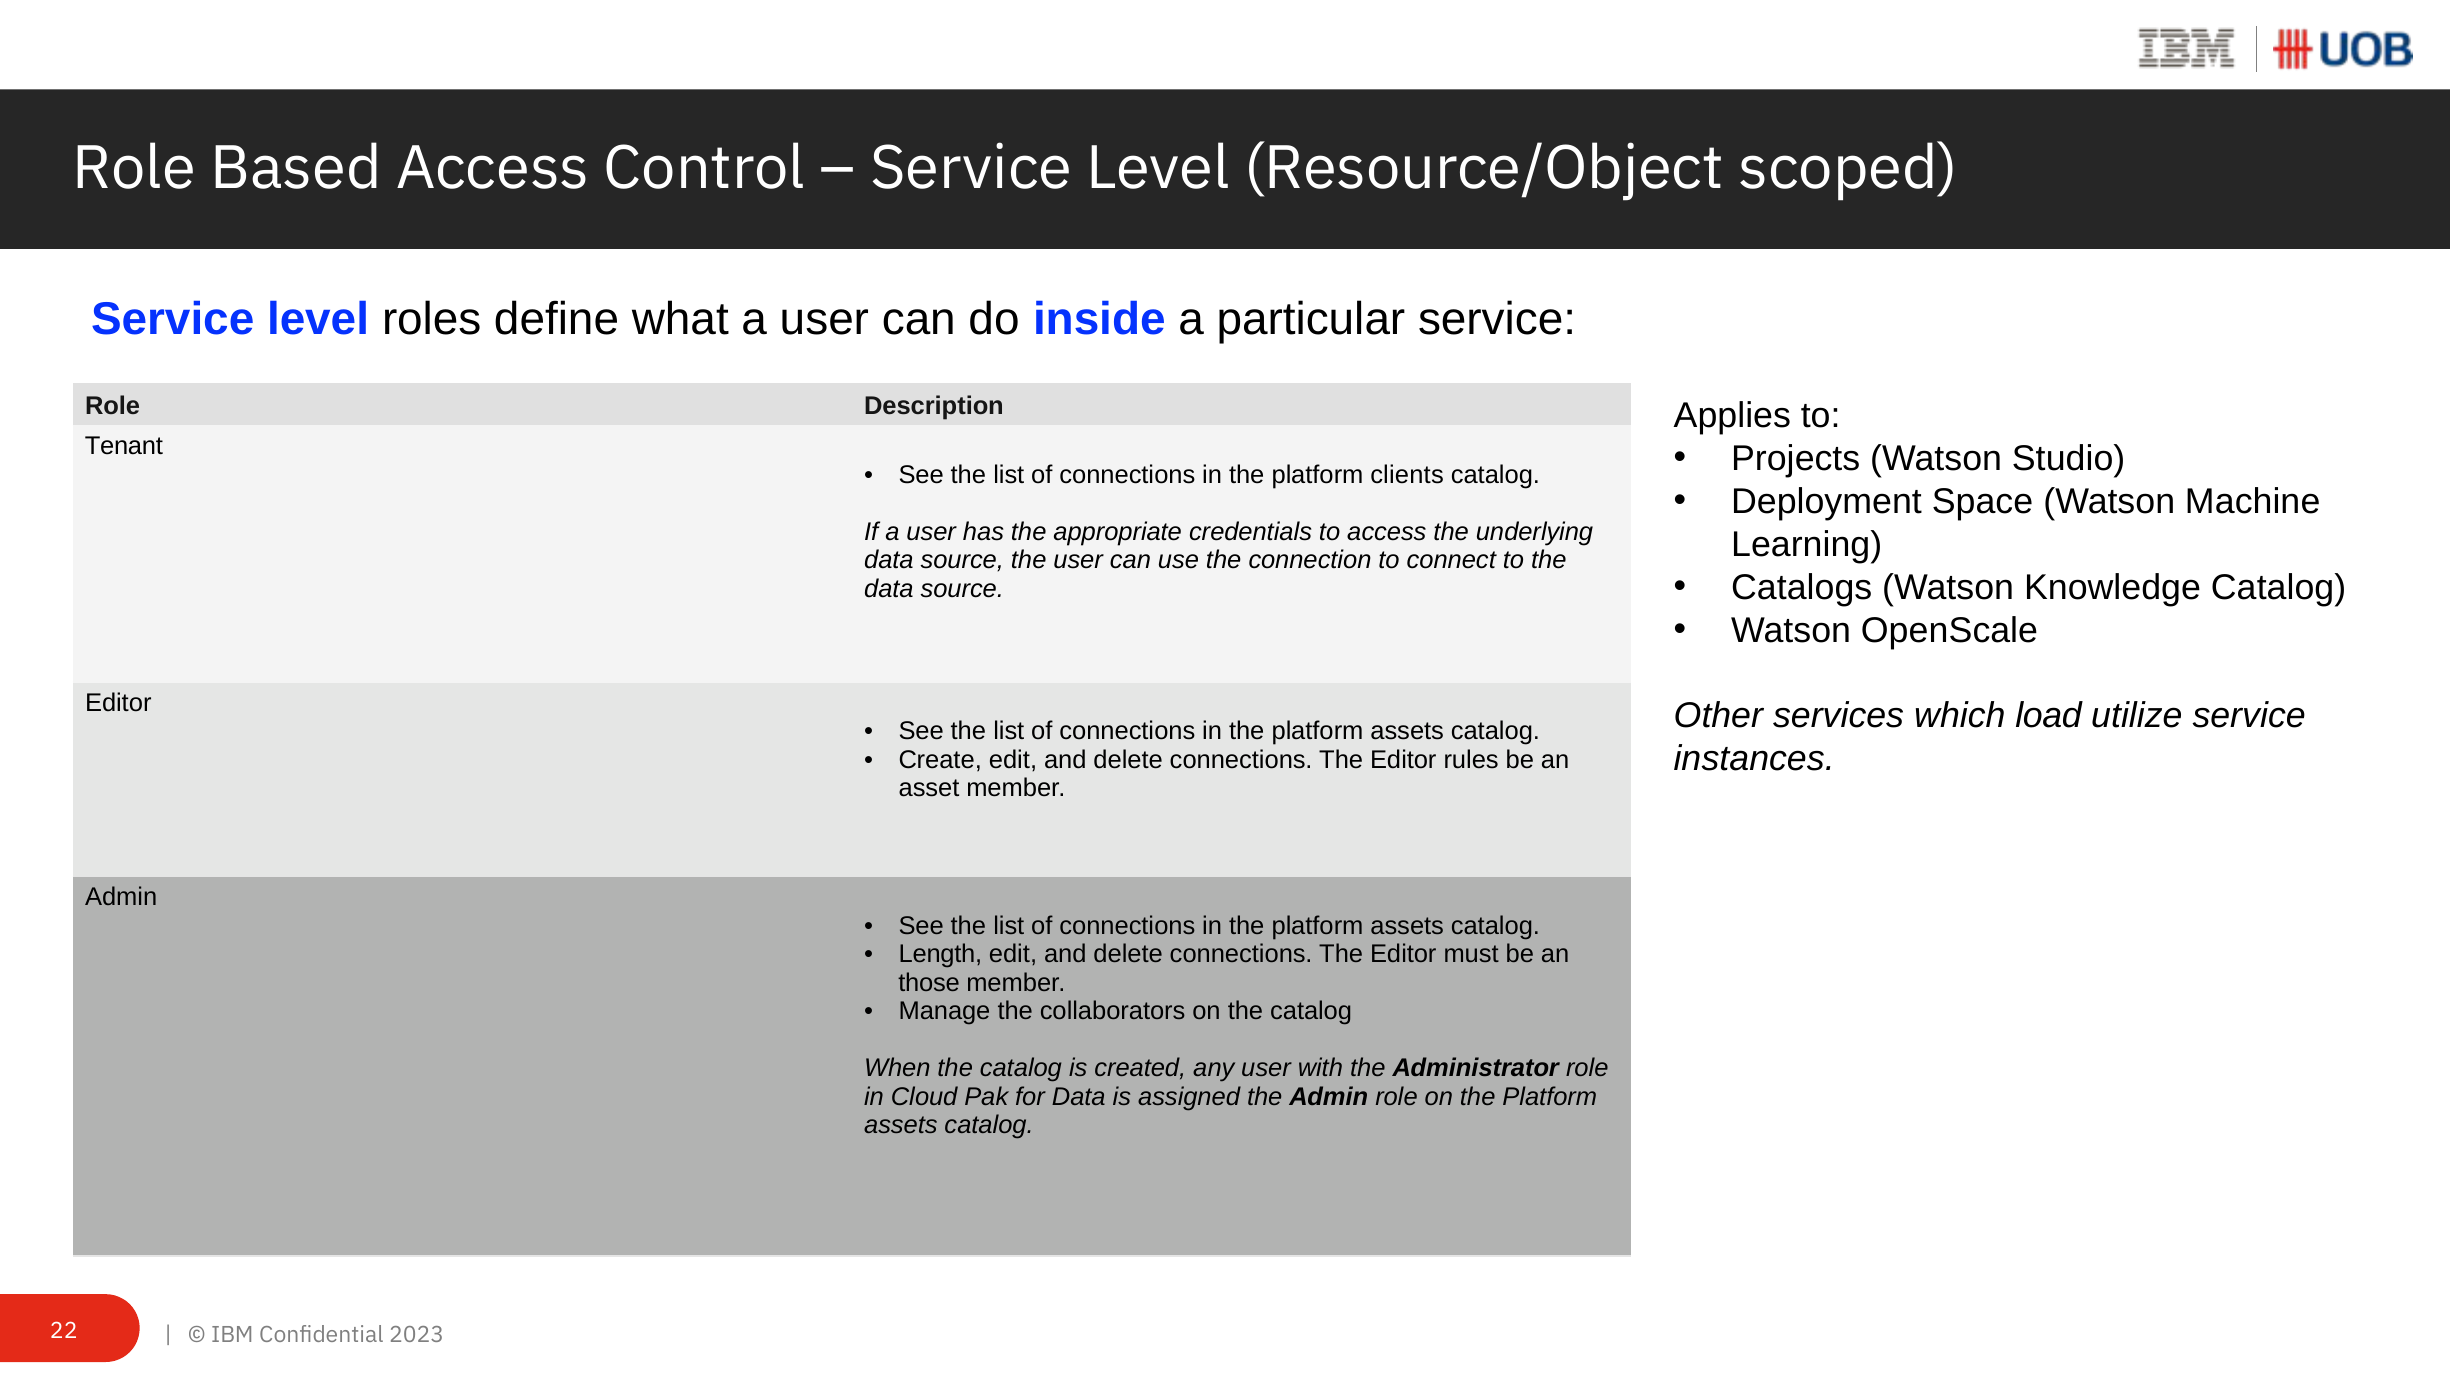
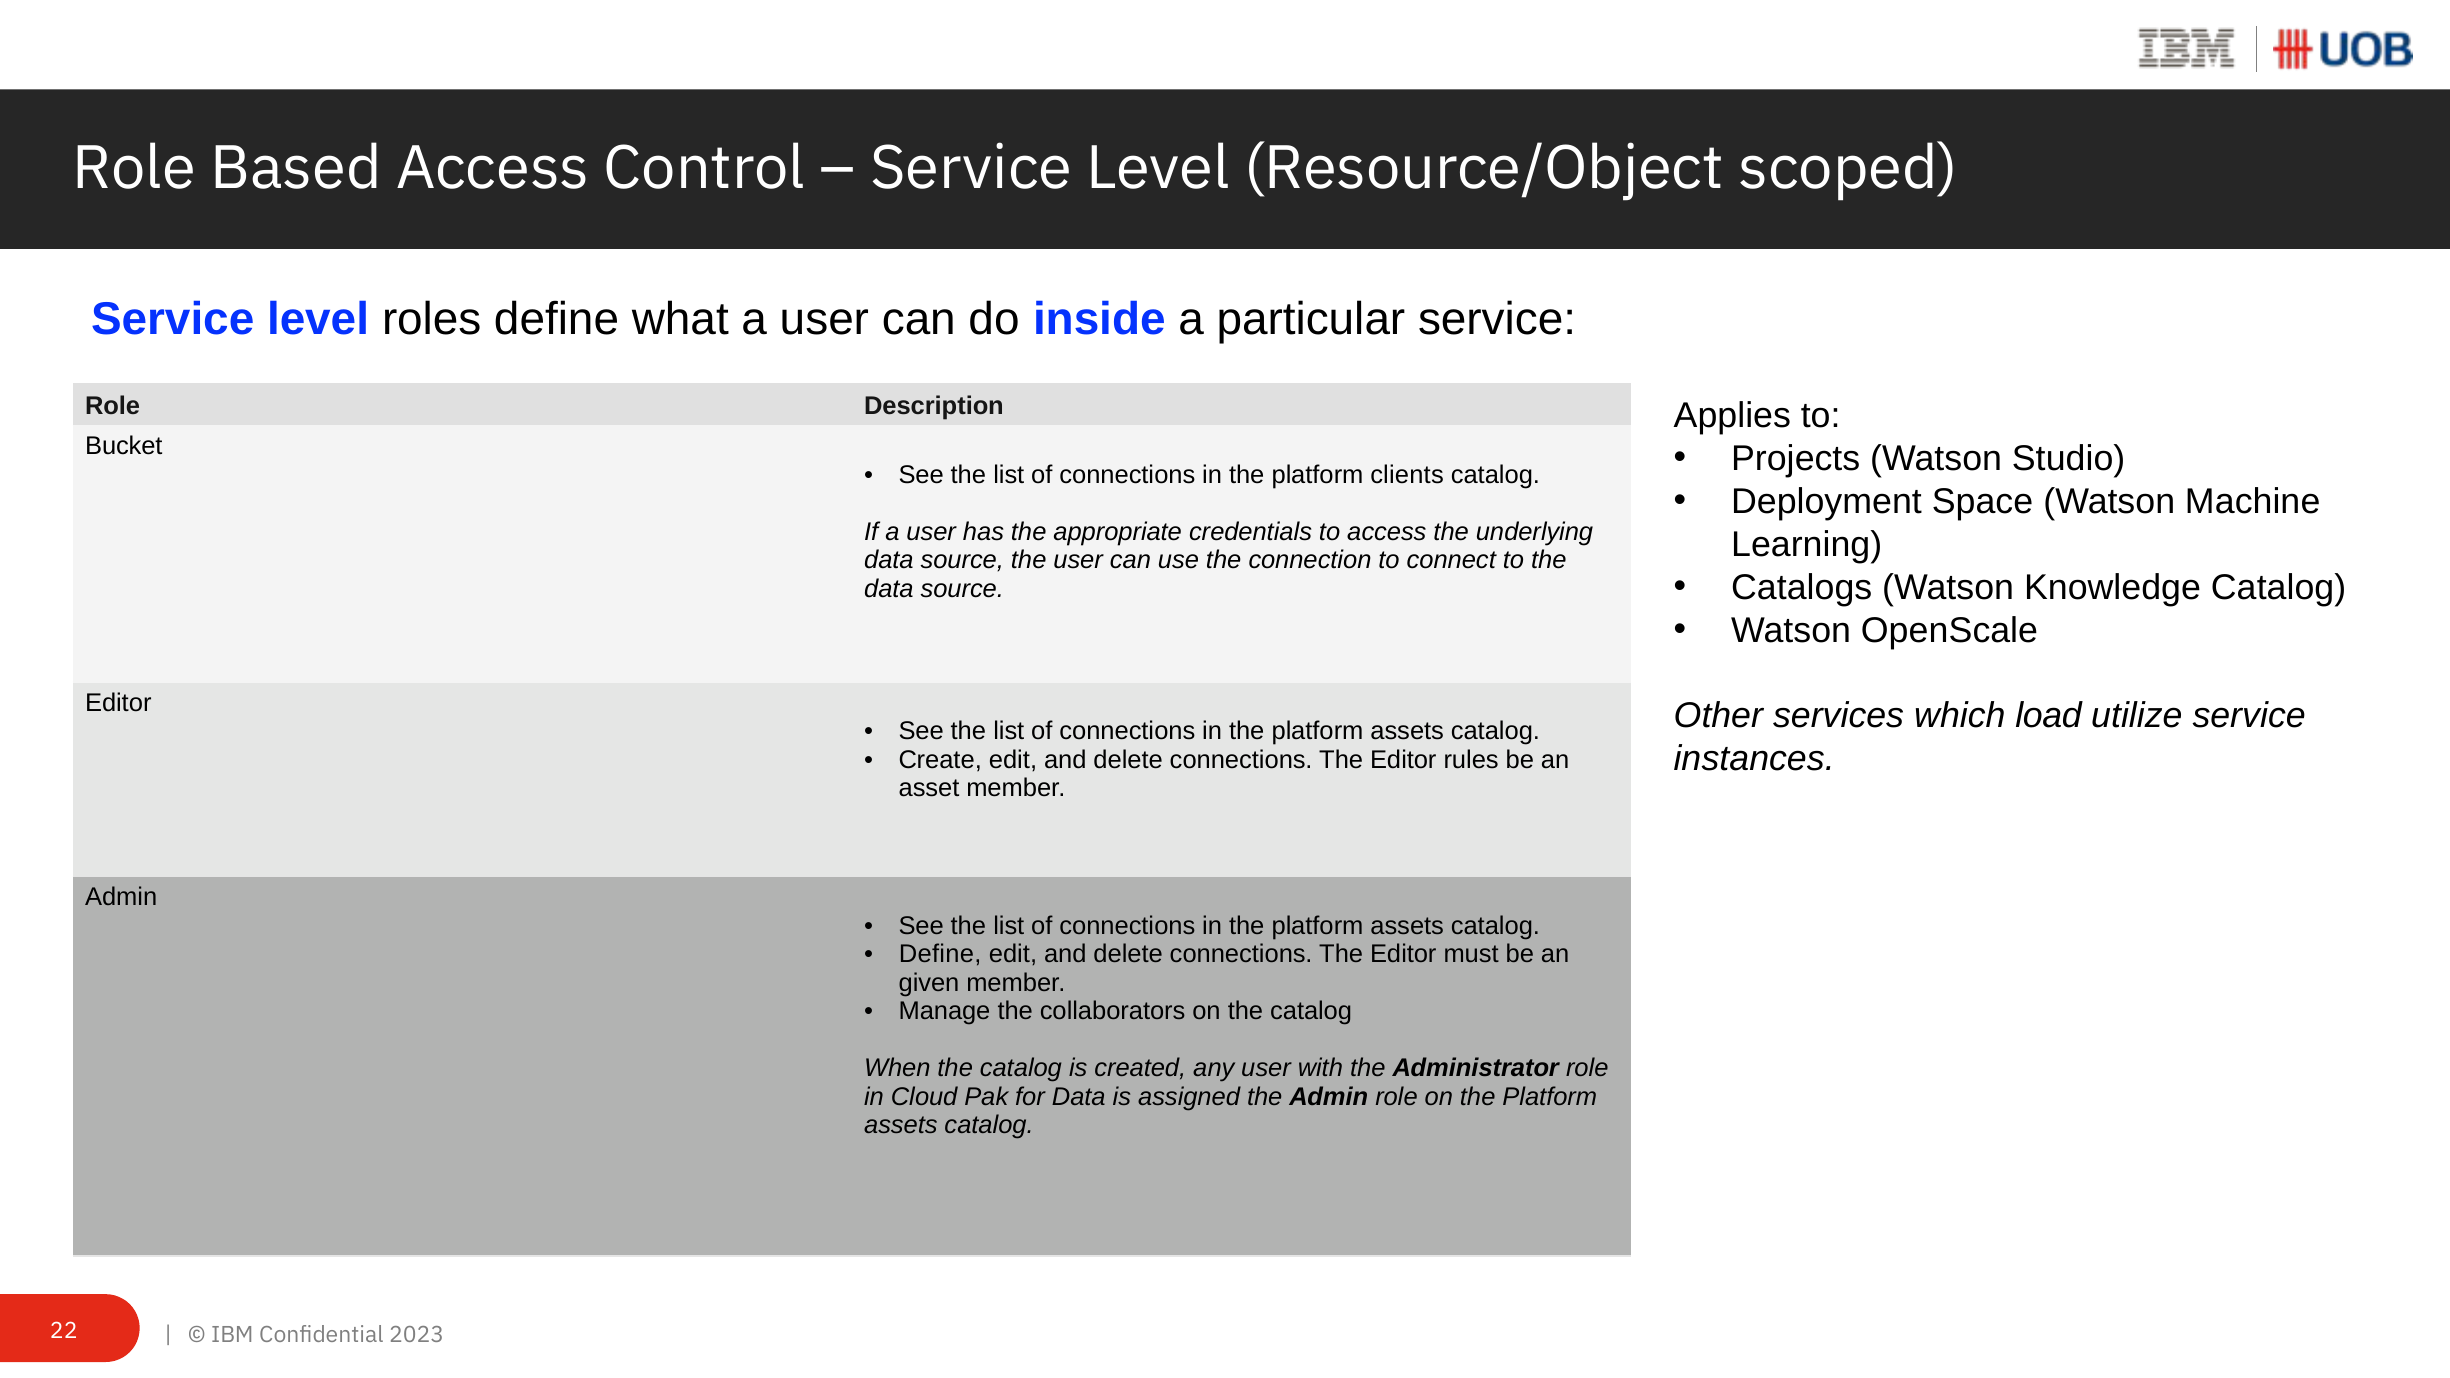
Tenant: Tenant -> Bucket (124, 446)
Length: Length -> Define (940, 954)
those: those -> given (929, 983)
